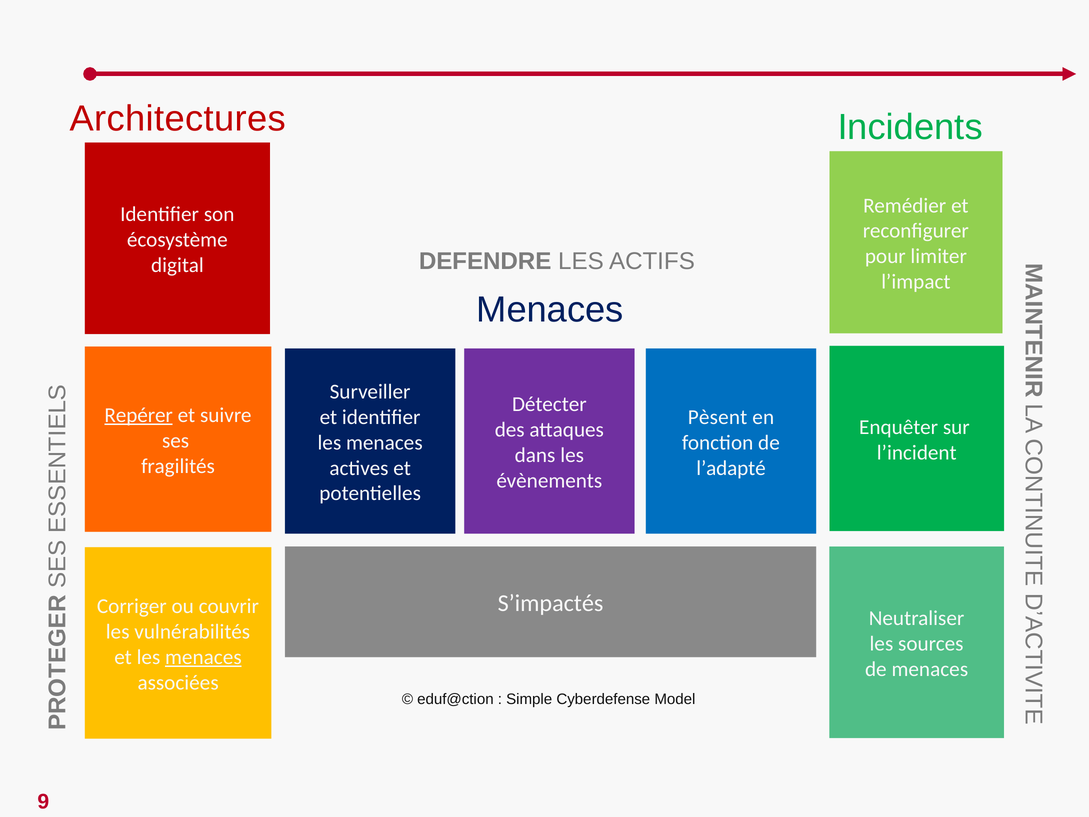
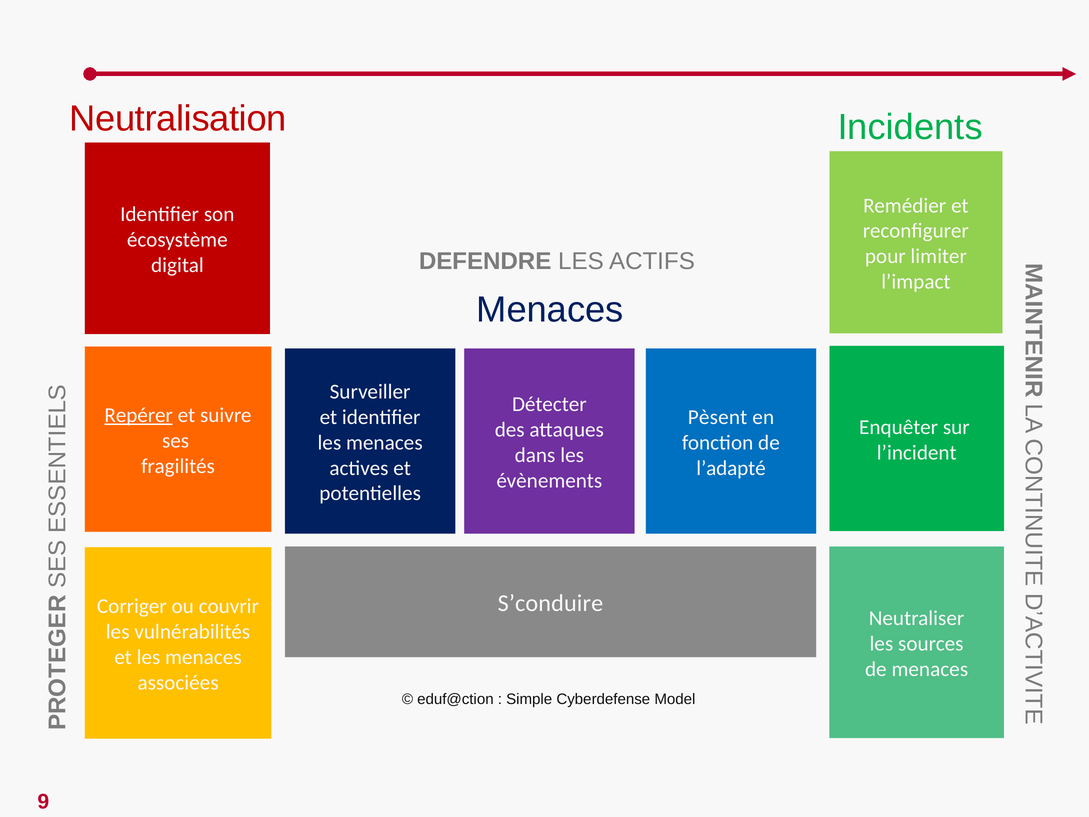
Architectures: Architectures -> Neutralisation (178, 119)
S’impactés: S’impactés -> S’conduire (550, 603)
menaces underline: present -> none (203, 657)
